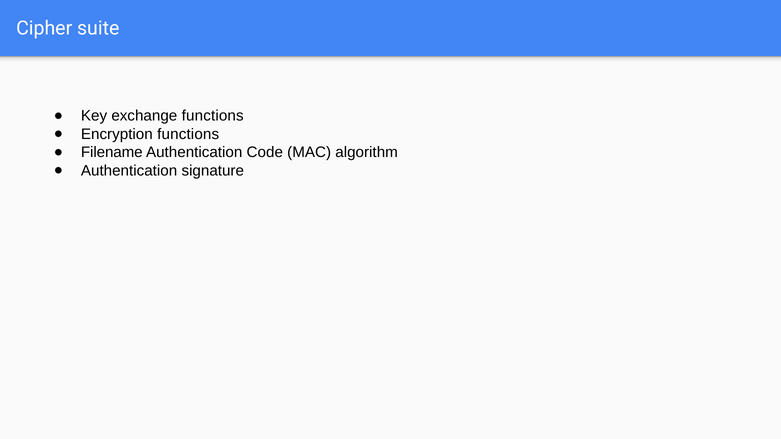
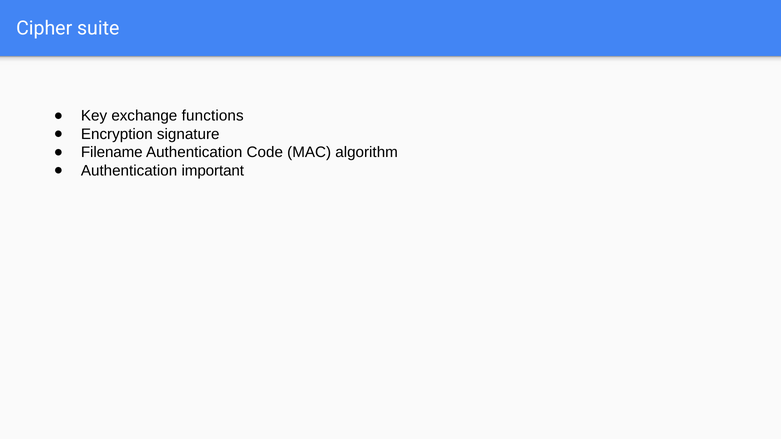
Encryption functions: functions -> signature (188, 134)
signature: signature -> important (213, 171)
